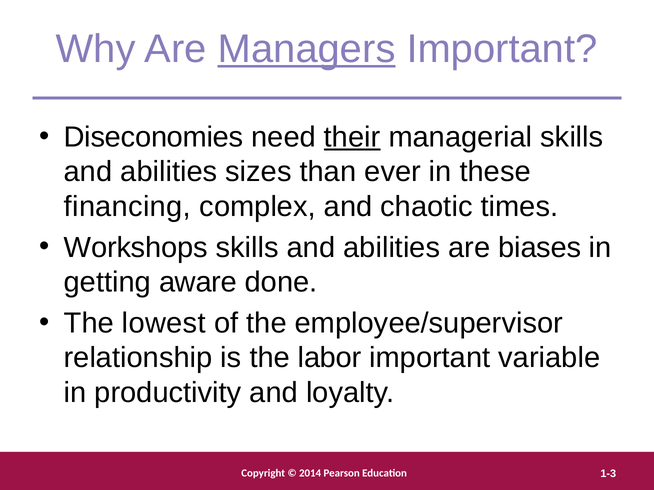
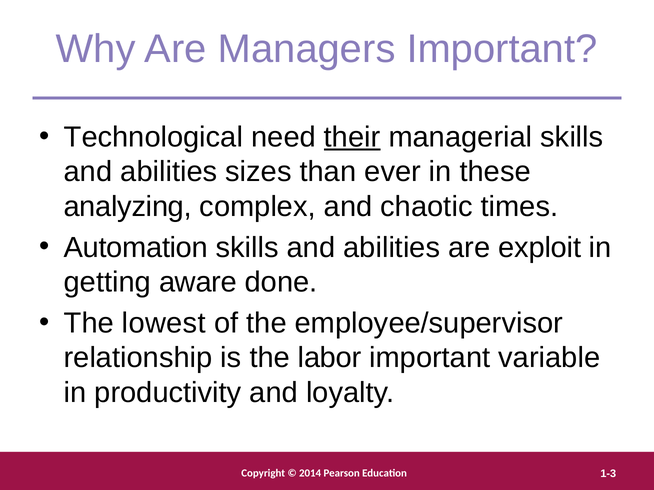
Managers underline: present -> none (307, 49)
Diseconomies: Diseconomies -> Technological (153, 137)
financing: financing -> analyzing (128, 207)
Workshops: Workshops -> Automation (136, 248)
biases: biases -> exploit (540, 248)
